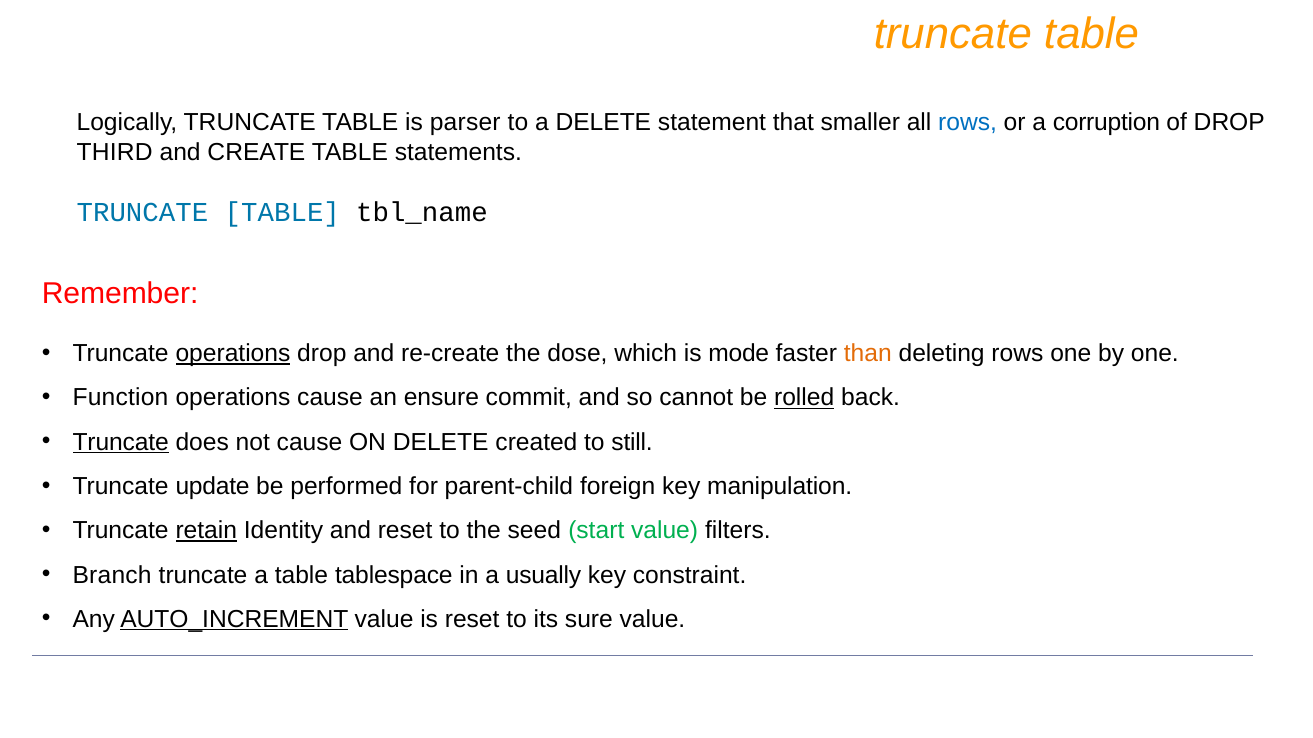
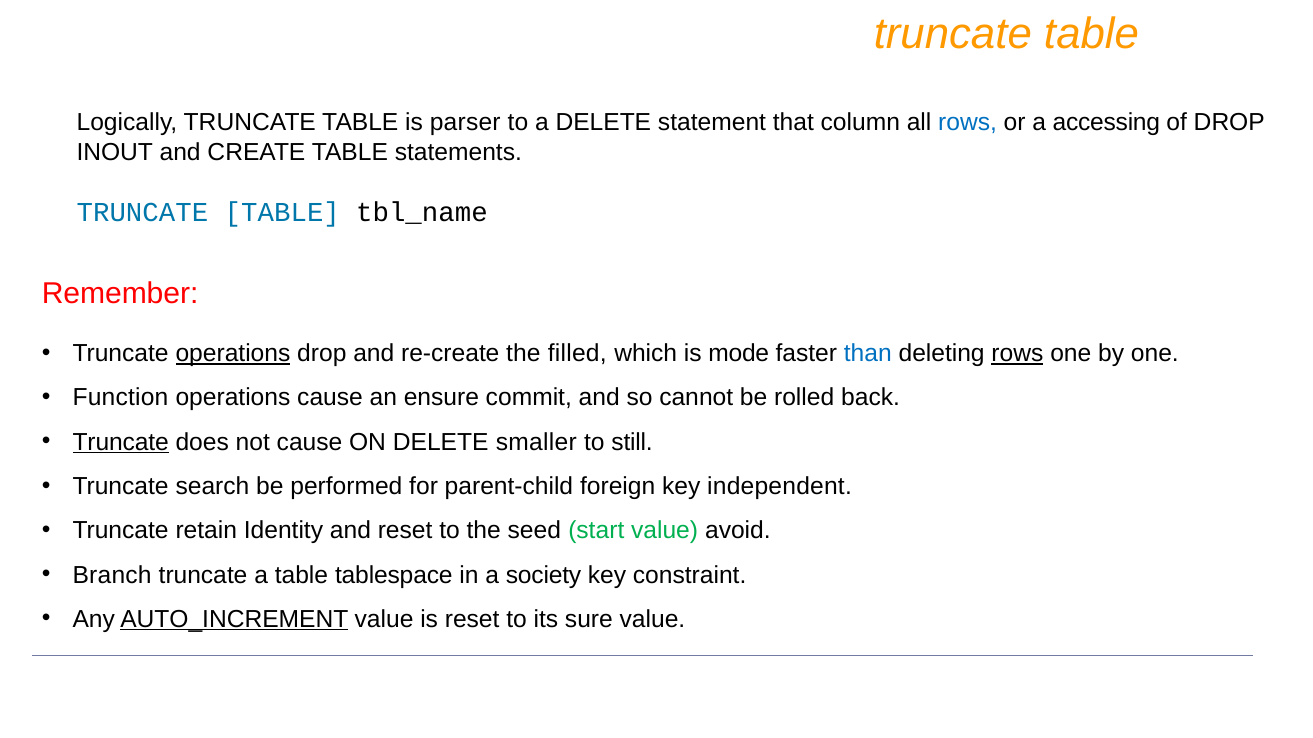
smaller: smaller -> column (860, 123)
corruption: corruption -> accessing (1106, 123)
THIRD: THIRD -> INOUT (115, 152)
dose: dose -> filled (577, 354)
than colour: orange -> blue (868, 354)
rows underline: none -> present (1017, 354)
rolled underline: present -> none (804, 398)
created: created -> smaller (536, 442)
update: update -> search (212, 487)
manipulation: manipulation -> independent (780, 487)
retain underline: present -> none (206, 531)
filters: filters -> avoid (738, 531)
usually: usually -> society (544, 575)
